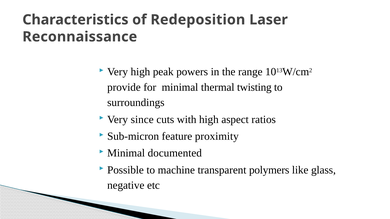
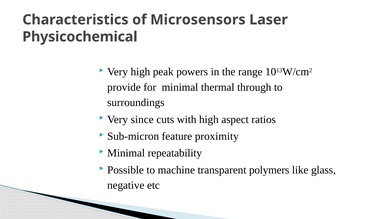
Redeposition: Redeposition -> Microsensors (198, 20)
Reconnaissance: Reconnaissance -> Physicochemical (80, 37)
twisting: twisting -> through (254, 87)
documented: documented -> repeatability (175, 153)
